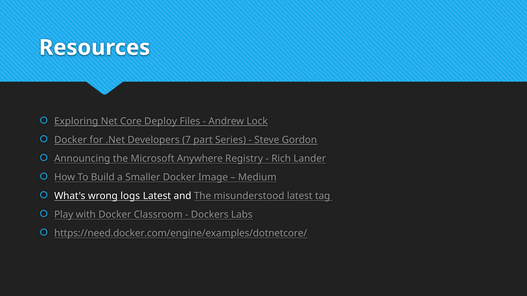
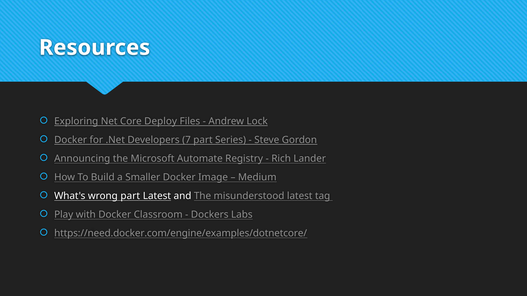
Anywhere: Anywhere -> Automate (200, 159)
wrong logs: logs -> part (130, 196)
